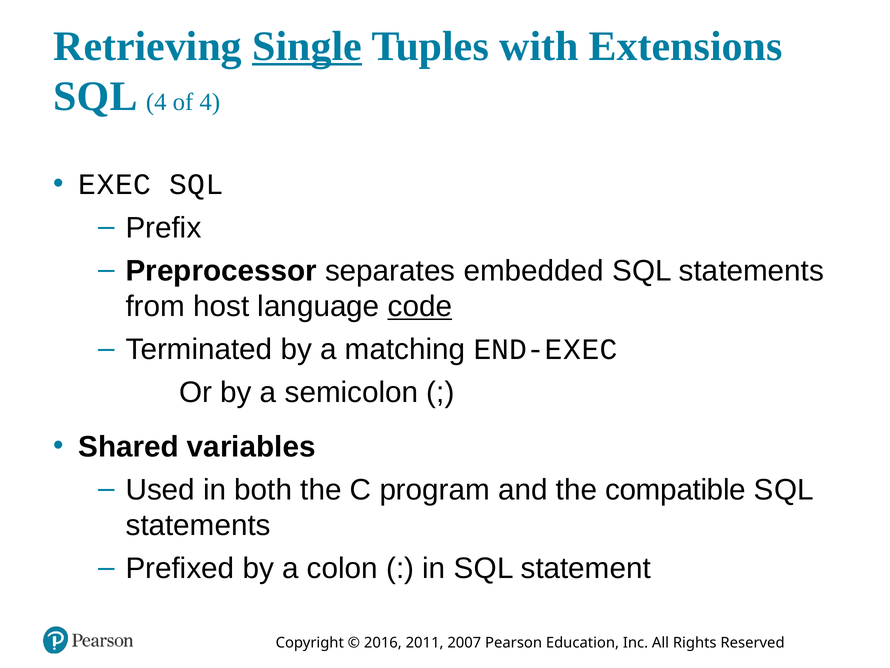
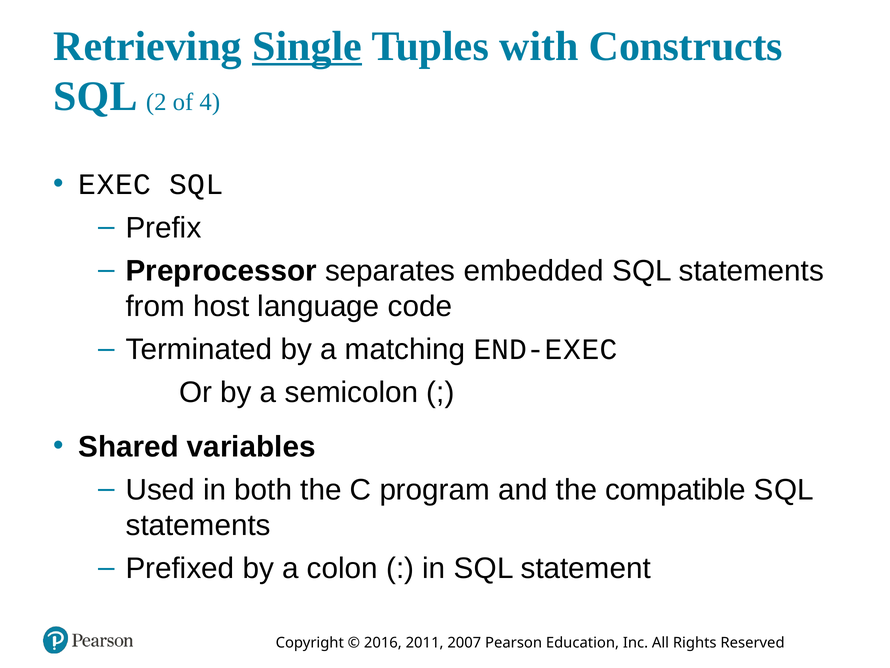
Extensions: Extensions -> Constructs (686, 46)
L 4: 4 -> 2 (156, 102)
code underline: present -> none (420, 306)
